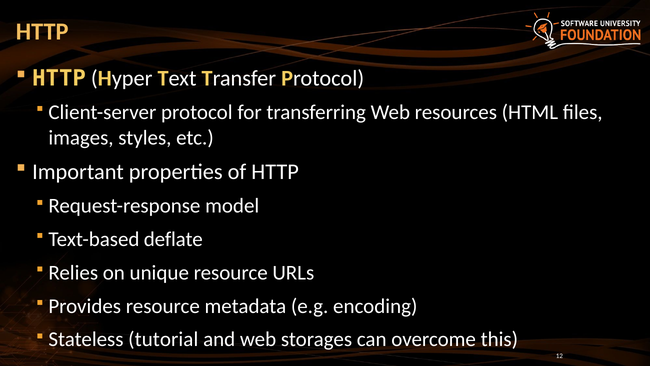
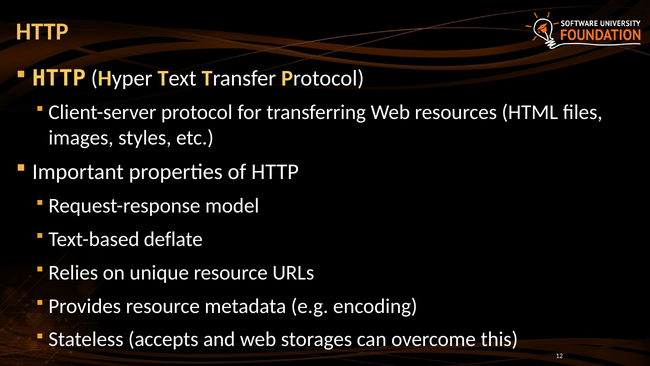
tutorial: tutorial -> accepts (163, 339)
